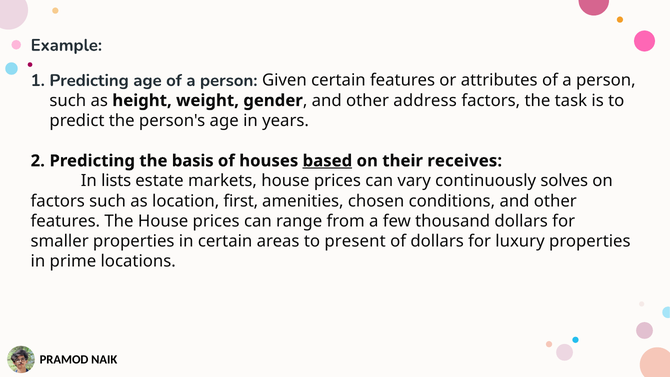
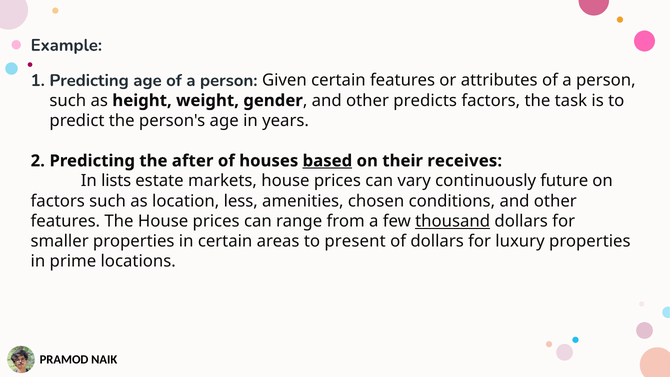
address: address -> predicts (425, 100)
basis: basis -> after (193, 161)
solves: solves -> future (564, 181)
first: first -> less (241, 201)
thousand underline: none -> present (453, 221)
